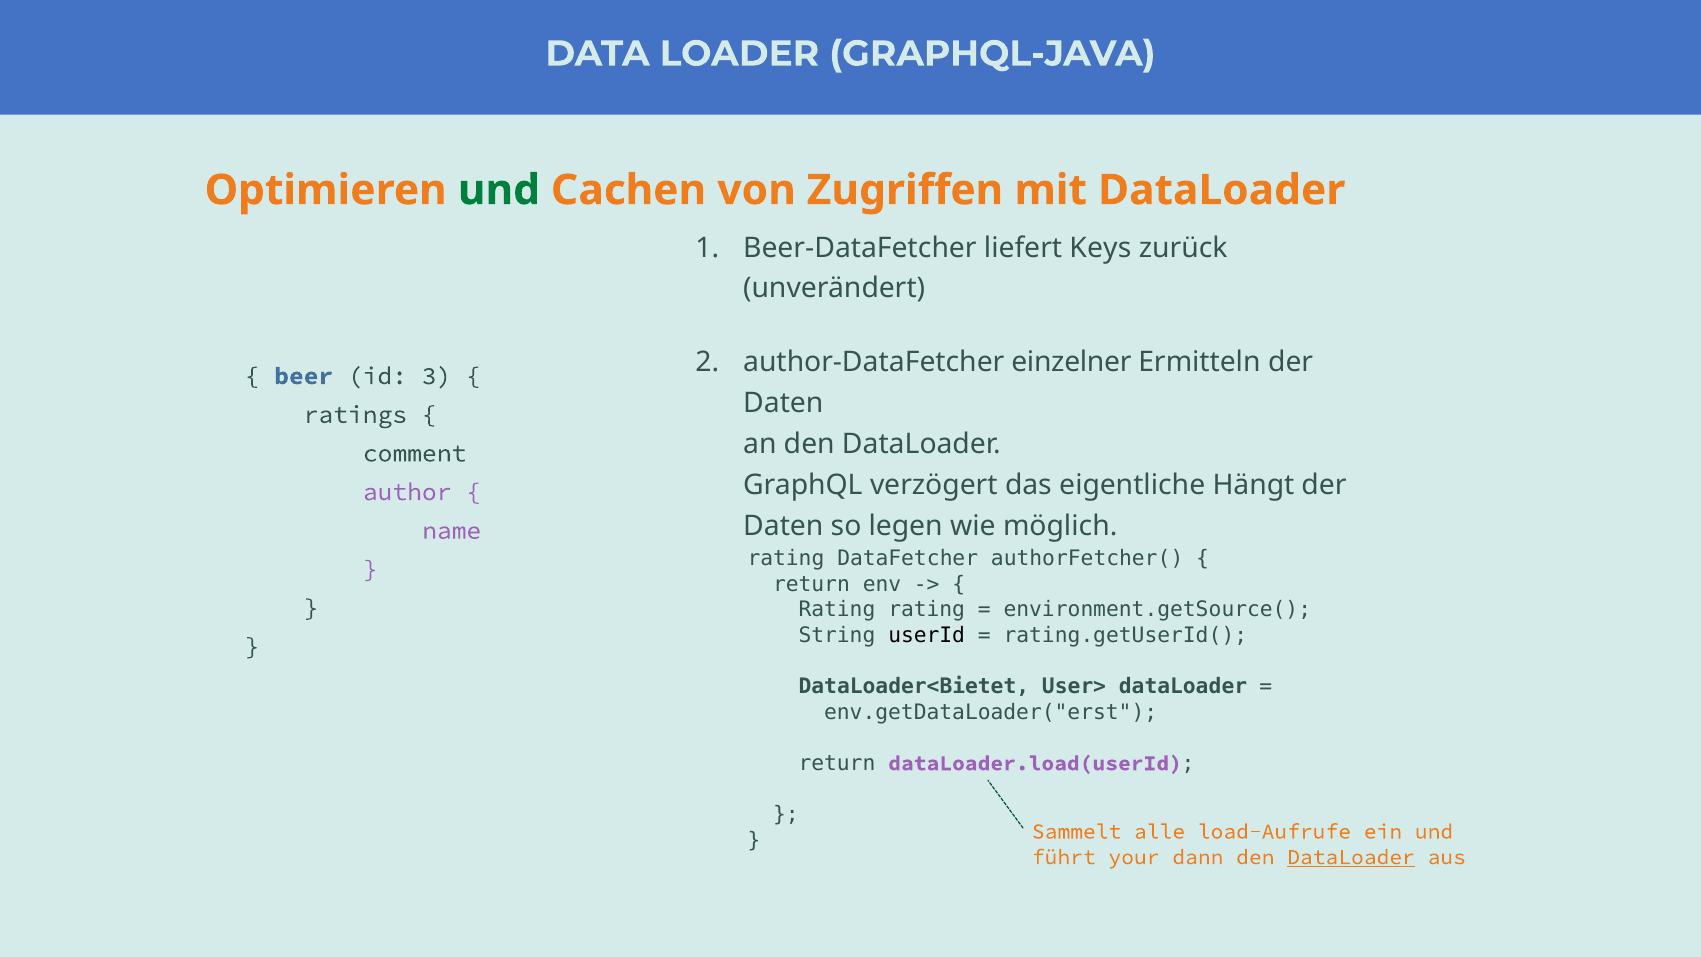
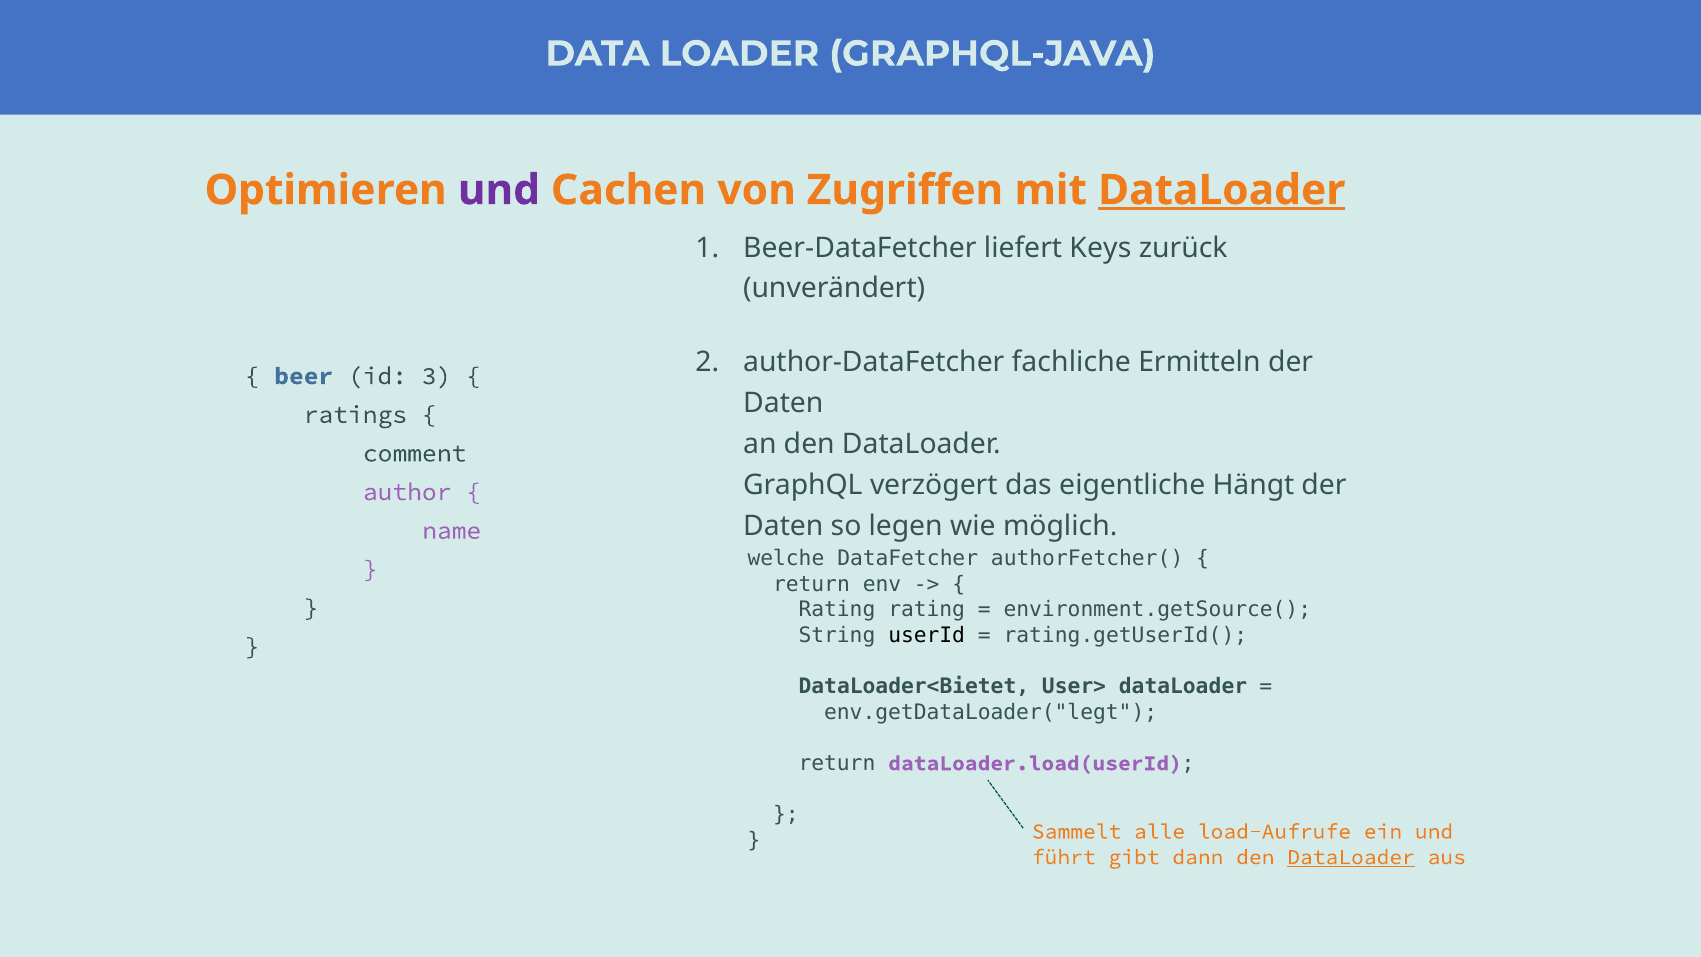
und colour: green -> purple (499, 190)
DataLoader underline: none -> present (1222, 190)
einzelner: einzelner -> fachliche (1071, 363)
rating: rating -> welche (786, 558)
env.getDataLoader("erst: env.getDataLoader("erst -> env.getDataLoader("legt (991, 712)
your: your -> gibt (1134, 857)
